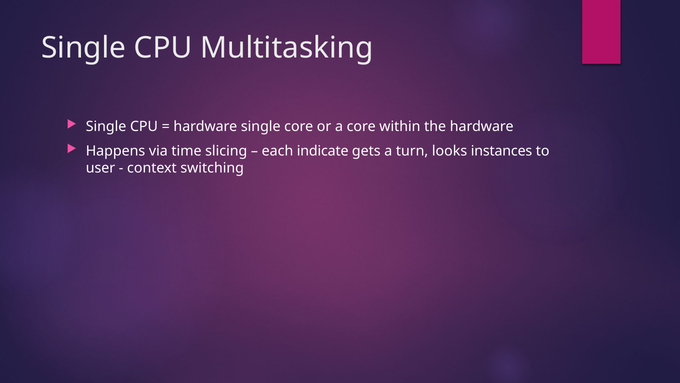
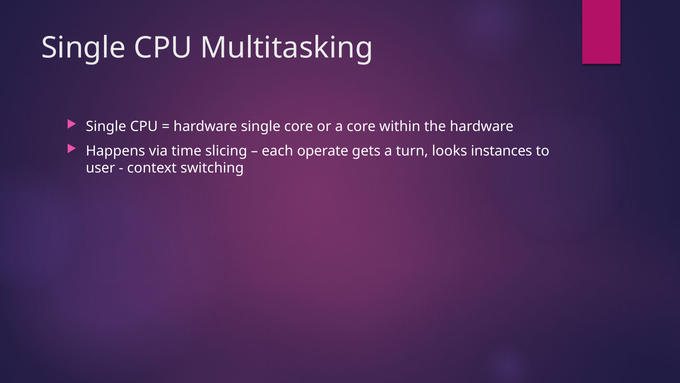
indicate: indicate -> operate (323, 151)
